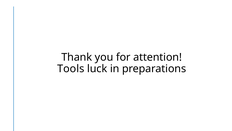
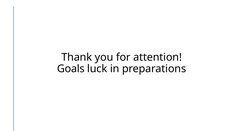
Tools: Tools -> Goals (71, 68)
